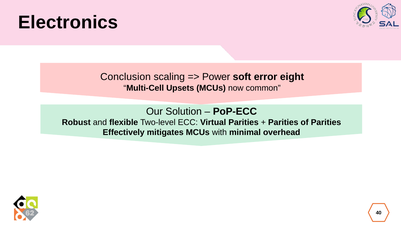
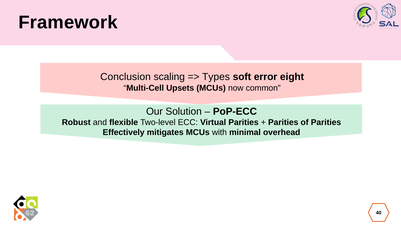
Electronics: Electronics -> Framework (68, 22)
Power: Power -> Types (216, 77)
